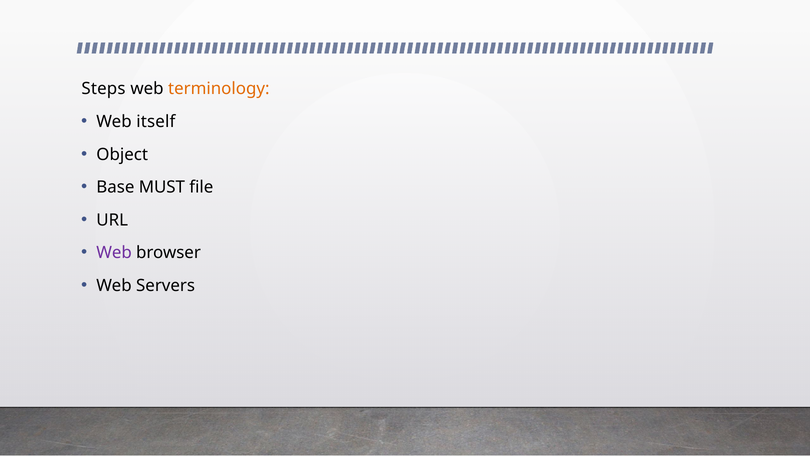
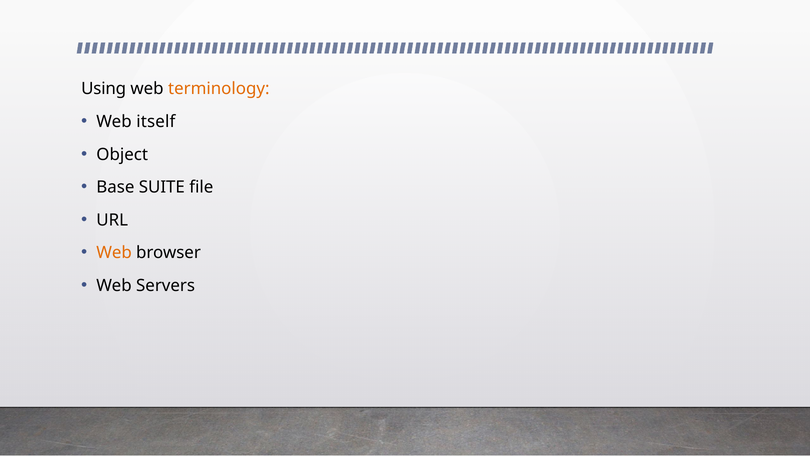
Steps: Steps -> Using (104, 89)
MUST: MUST -> SUITE (162, 187)
Web colour: purple -> orange (114, 253)
